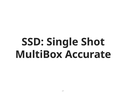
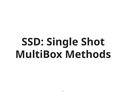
Accurate: Accurate -> Methods (88, 55)
